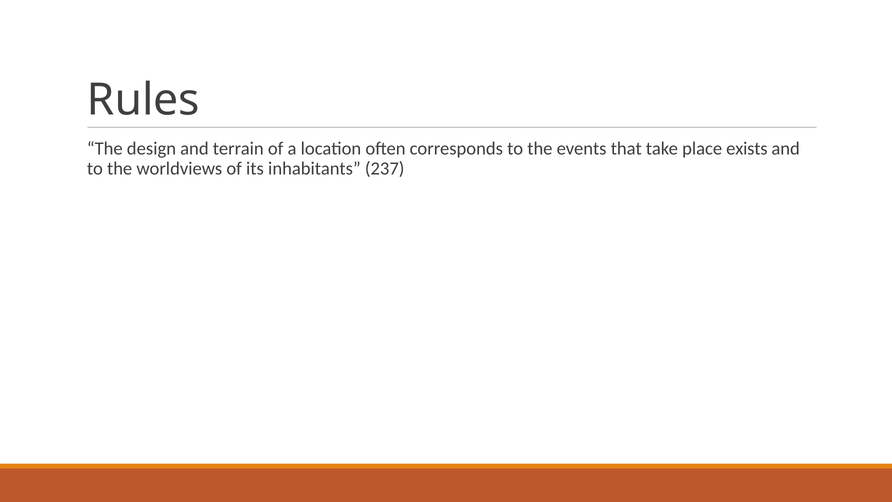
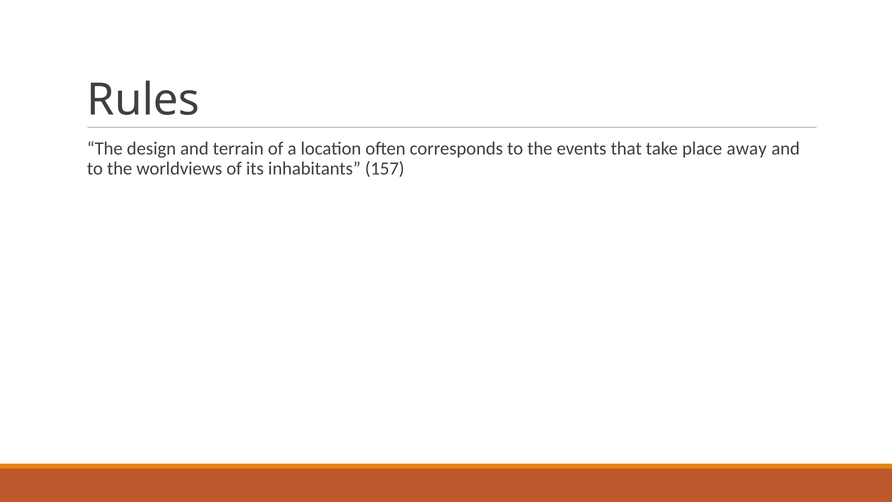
exists: exists -> away (747, 148)
237: 237 -> 157 (385, 168)
